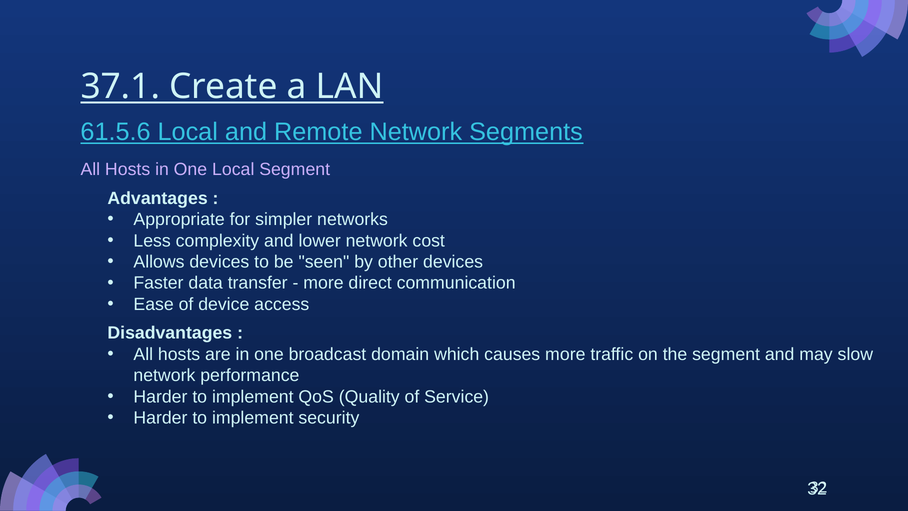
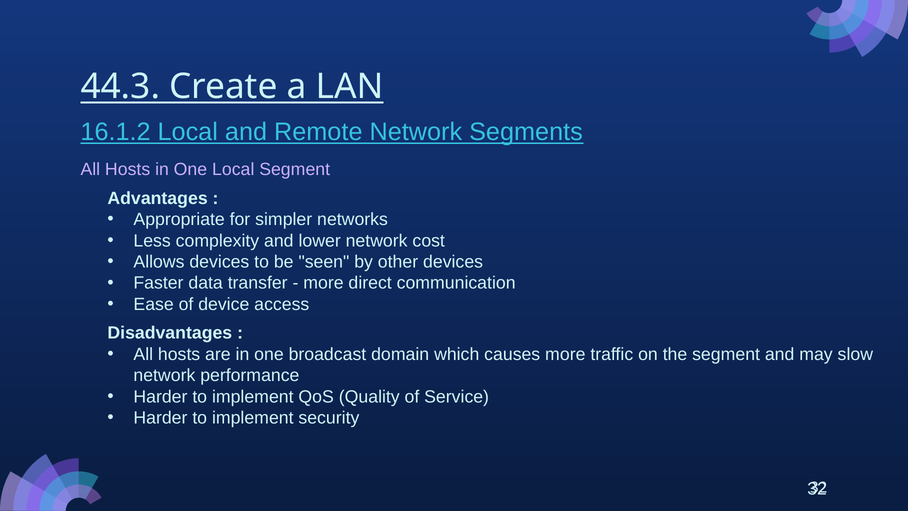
37.1: 37.1 -> 44.3 (120, 86)
61.5.6: 61.5.6 -> 16.1.2 (116, 132)
